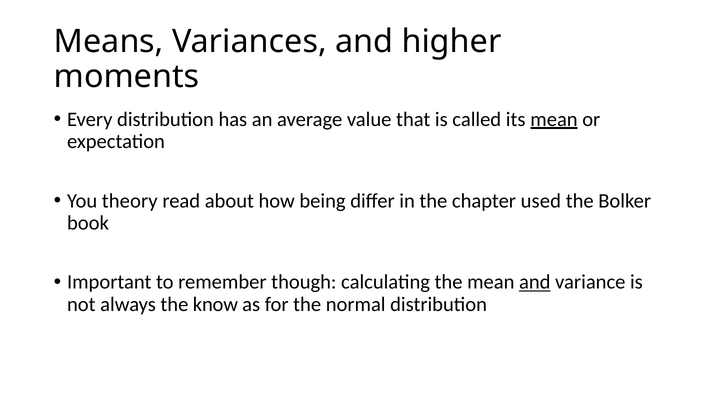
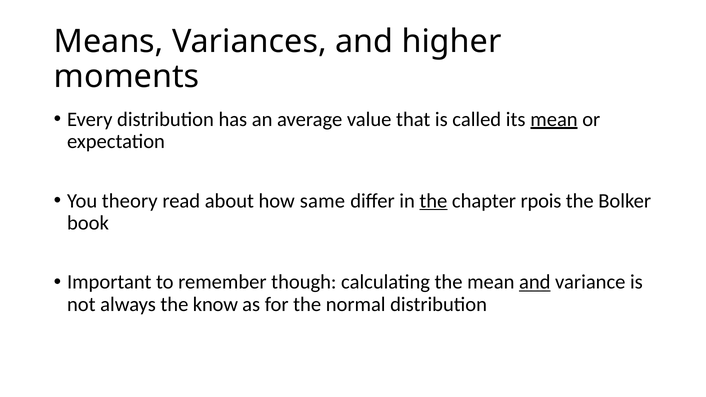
being: being -> same (322, 201)
the underline: none -> present (433, 201)
used: used -> rpois (541, 201)
